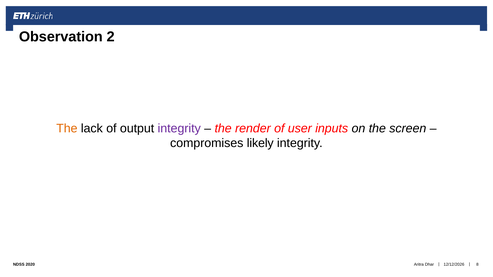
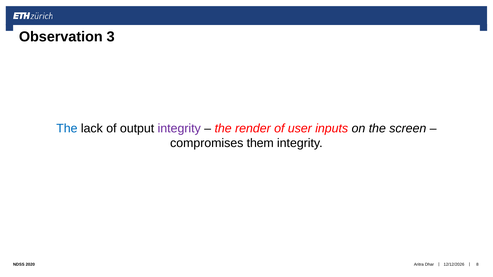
2: 2 -> 3 (111, 37)
The colour: orange -> blue (67, 128)
likely: likely -> them (260, 143)
